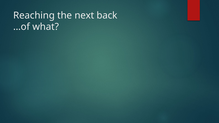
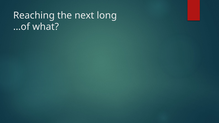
back: back -> long (107, 15)
